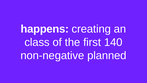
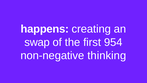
class: class -> swap (37, 42)
140: 140 -> 954 (113, 42)
planned: planned -> thinking (107, 55)
